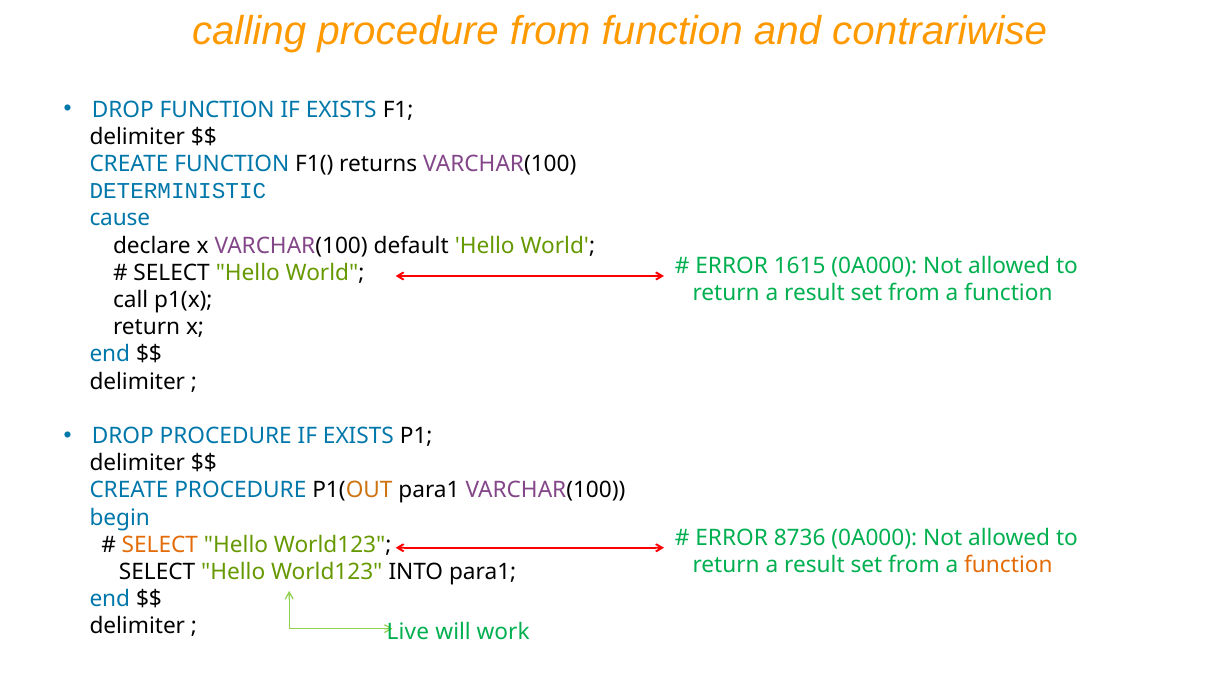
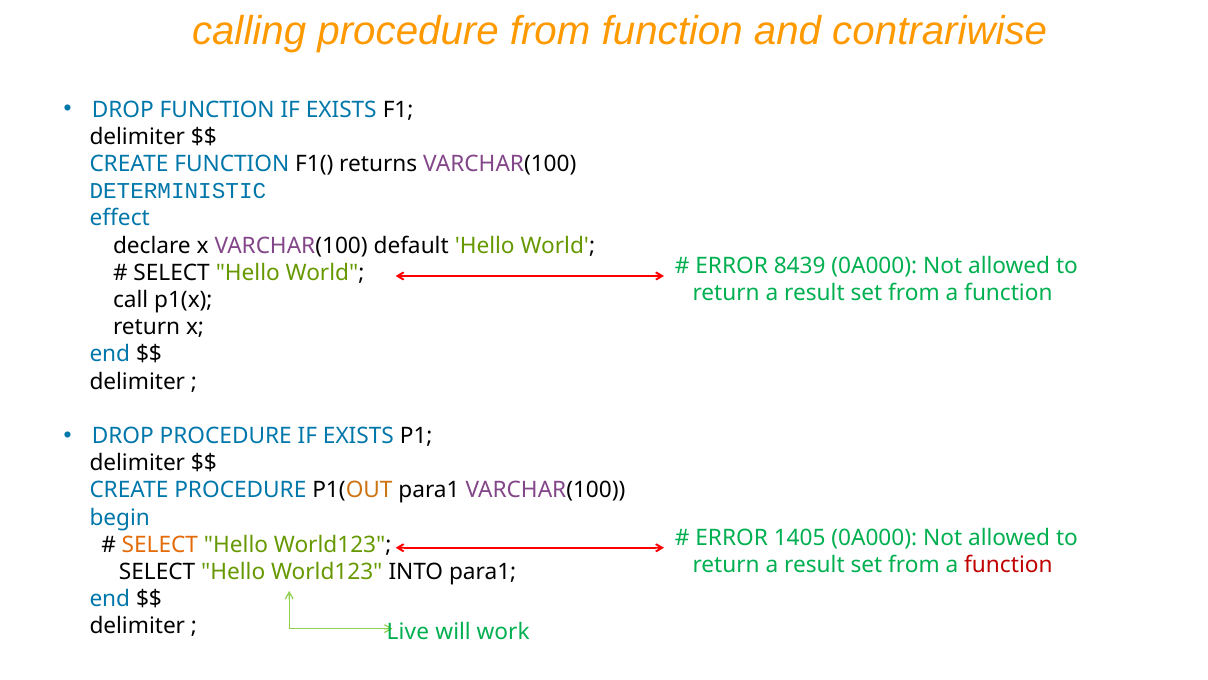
cause: cause -> effect (120, 218)
1615: 1615 -> 8439 (800, 266)
8736: 8736 -> 1405 (800, 538)
function colour: orange -> red (1008, 565)
